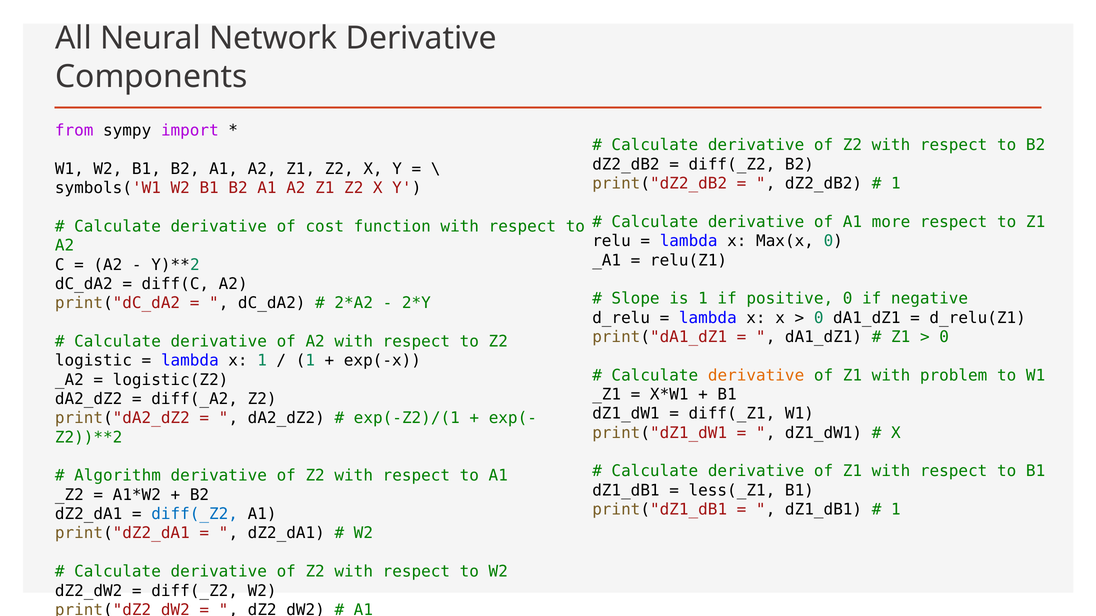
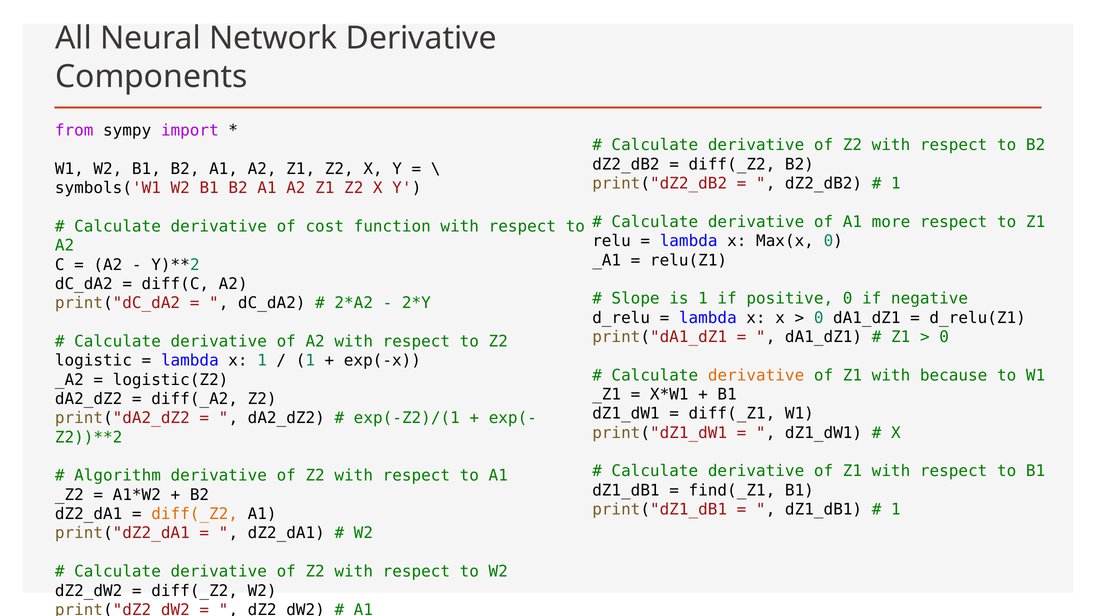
problem: problem -> because (954, 376)
less(_Z1: less(_Z1 -> find(_Z1 (732, 491)
diff(_Z2 colour: blue -> orange (195, 514)
